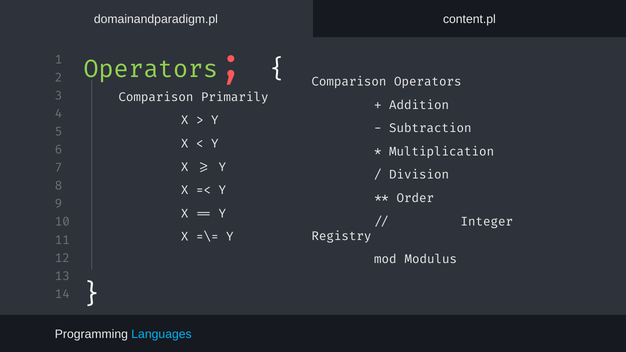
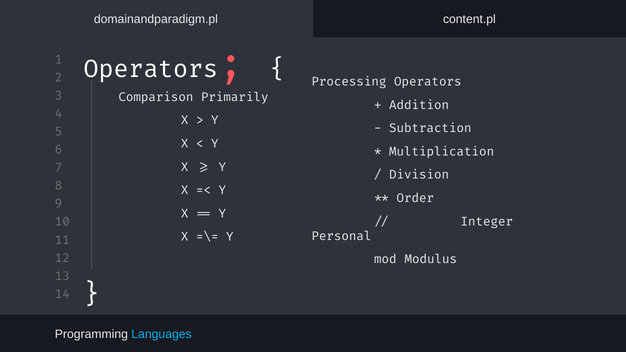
Operators colour: light green -> white (151, 69)
Comparison: Comparison -> Processing (349, 82)
Registry: Registry -> Personal (341, 236)
